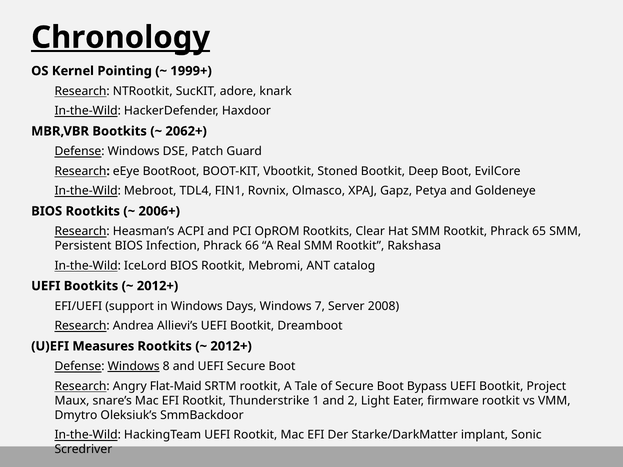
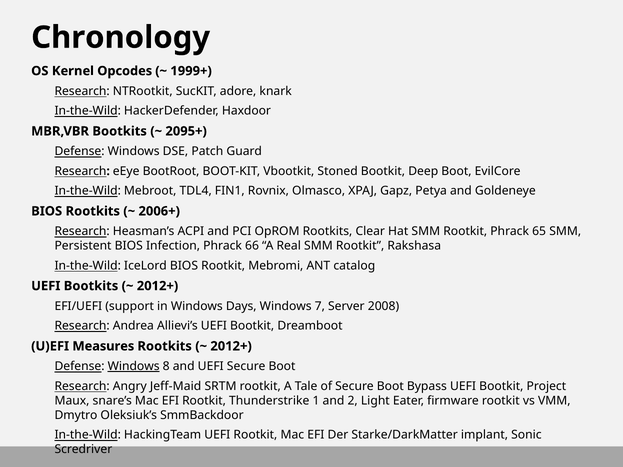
Chronology underline: present -> none (121, 38)
Pointing: Pointing -> Opcodes (125, 71)
2062+: 2062+ -> 2095+ (186, 131)
Flat-Maid: Flat-Maid -> Jeff-Maid (176, 386)
